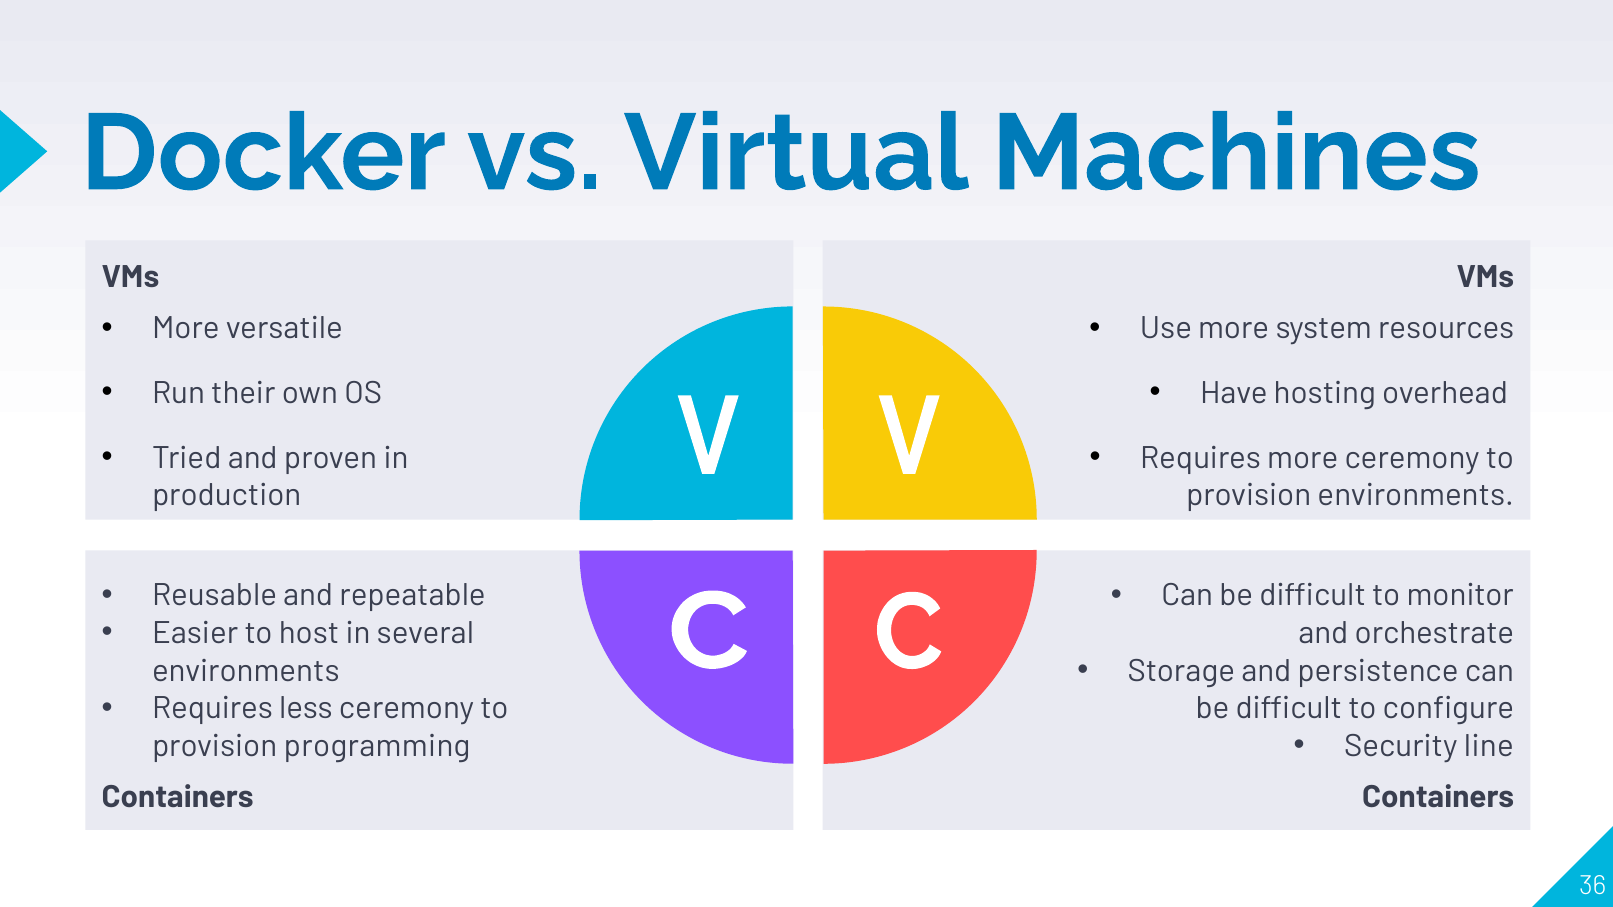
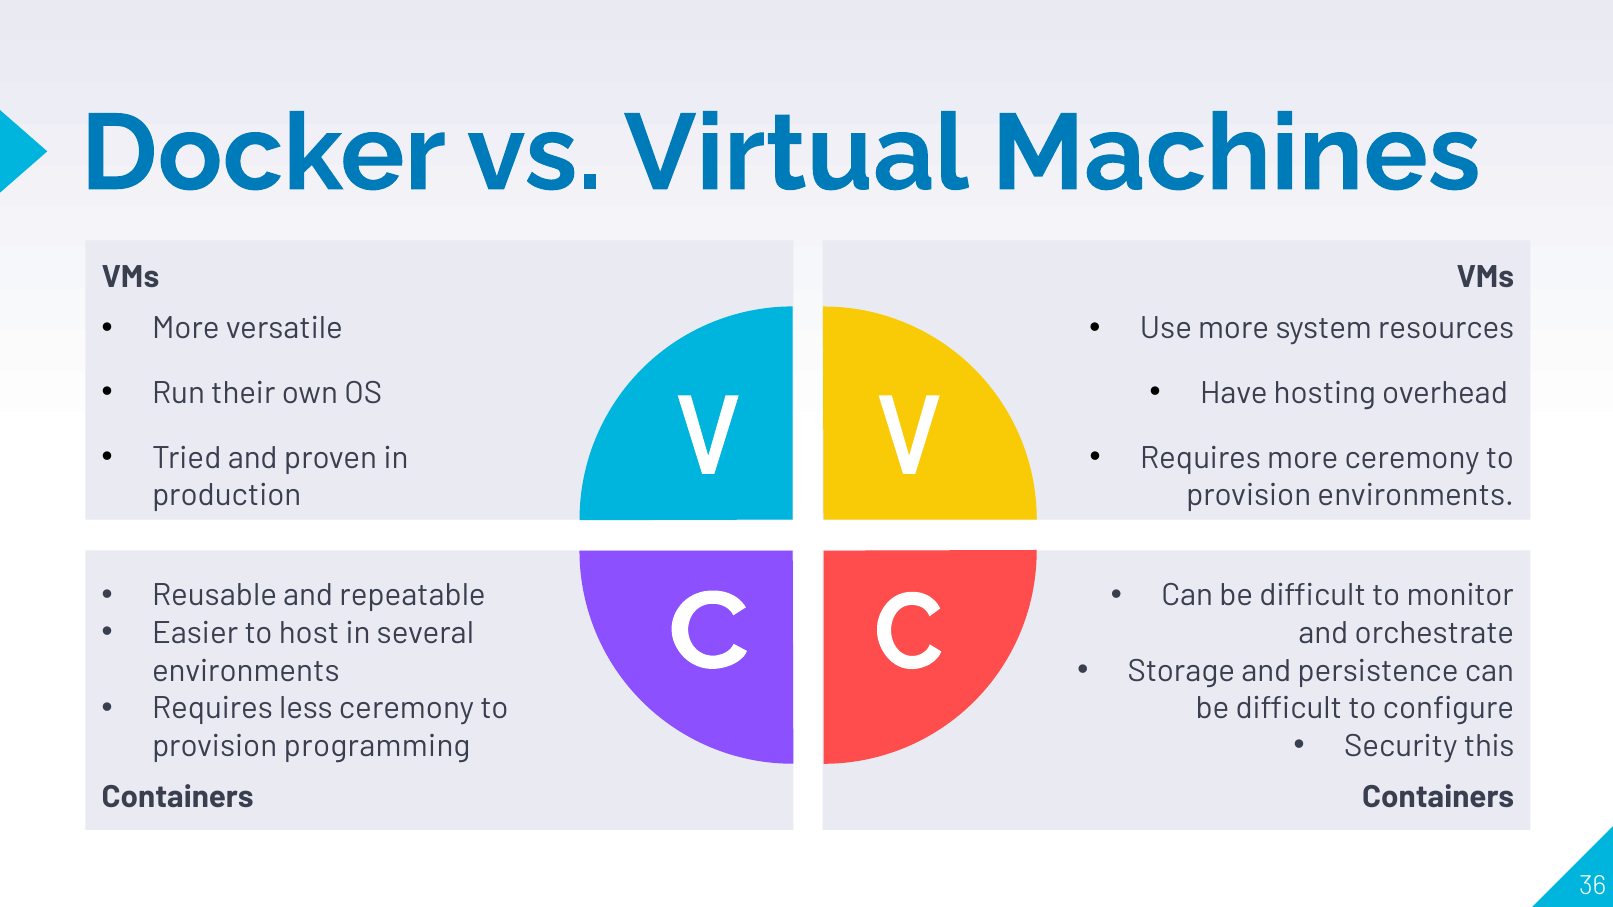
line: line -> this (1489, 746)
